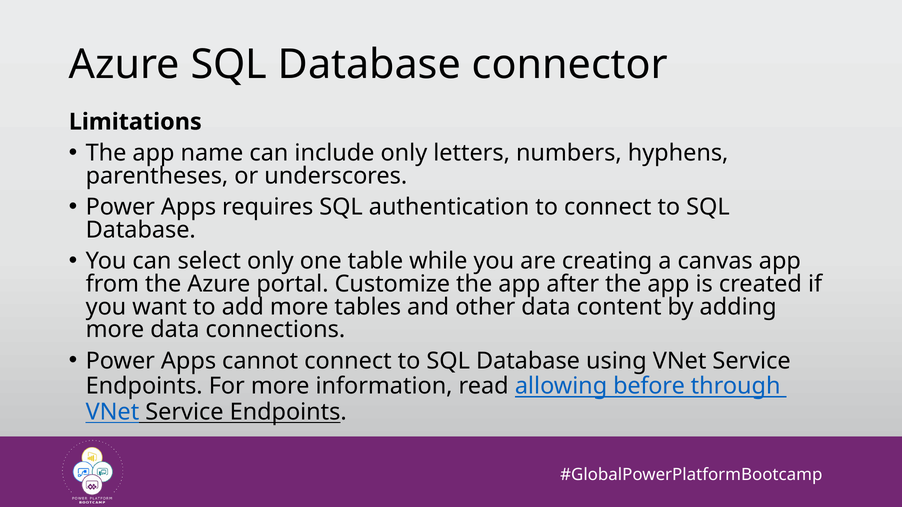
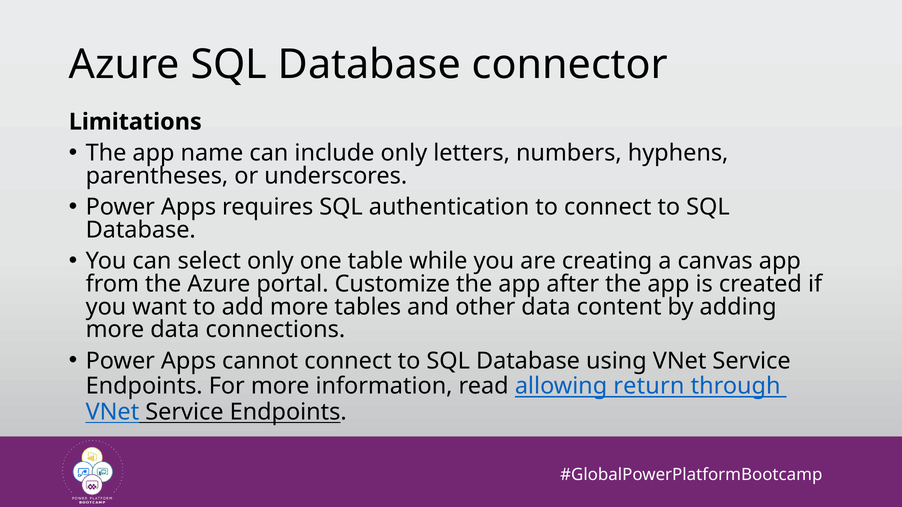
before: before -> return (649, 386)
